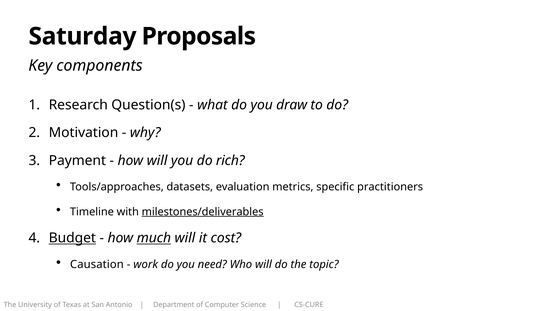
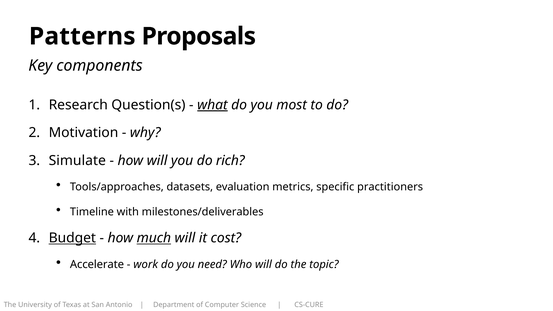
Saturday: Saturday -> Patterns (82, 36)
what underline: none -> present (212, 105)
draw: draw -> most (292, 105)
Payment: Payment -> Simulate (77, 161)
milestones/deliverables underline: present -> none (203, 212)
Causation: Causation -> Accelerate (97, 265)
